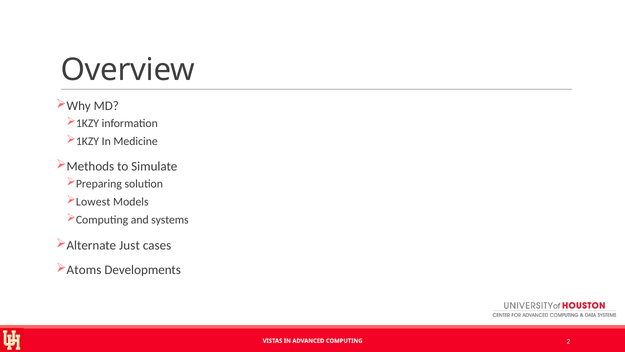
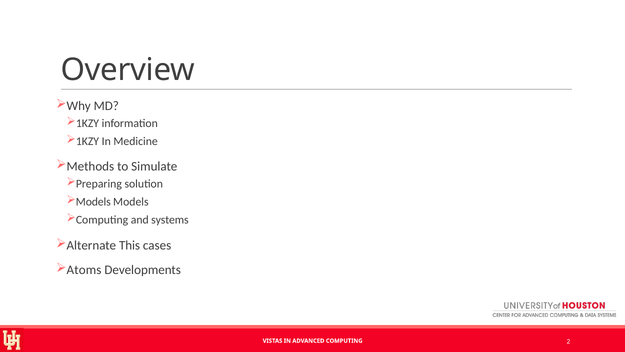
Lowest: Lowest -> Models (93, 202)
Just: Just -> This (130, 245)
